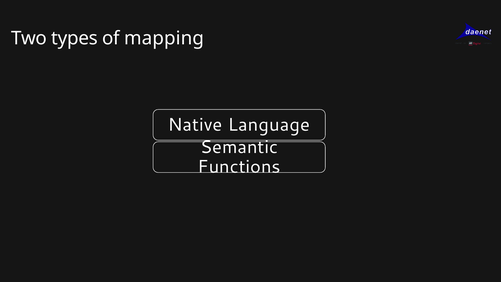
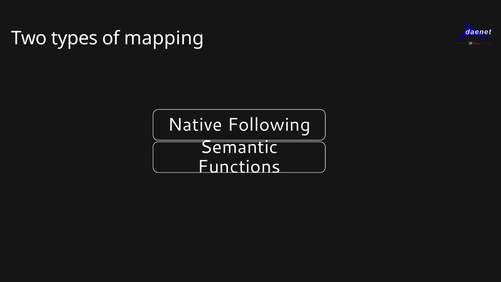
Language: Language -> Following (269, 125)
